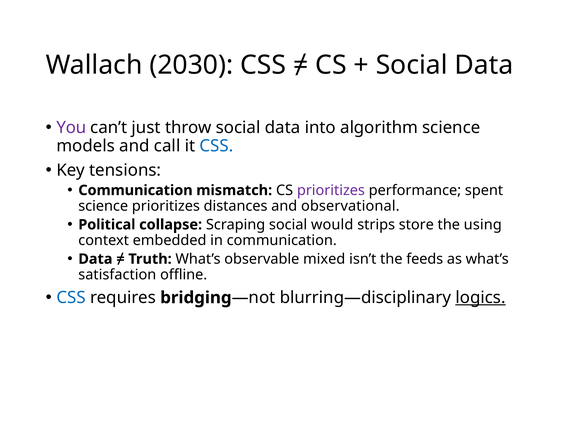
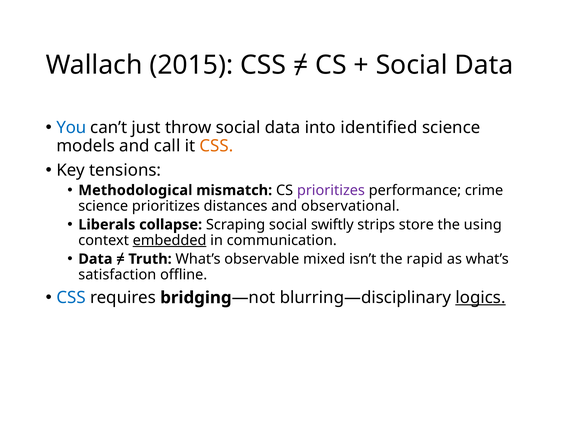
2030: 2030 -> 2015 (191, 65)
You colour: purple -> blue (71, 128)
algorithm: algorithm -> identified (379, 128)
CSS colour: blue -> orange (216, 146)
Communication: Communication -> Methodological (135, 190)
spent: spent -> crime (484, 190)
Political: Political -> Liberals (107, 225)
would: would -> swiftly (332, 225)
embedded underline: none -> present (170, 240)
feeds: feeds -> rapid (425, 259)
